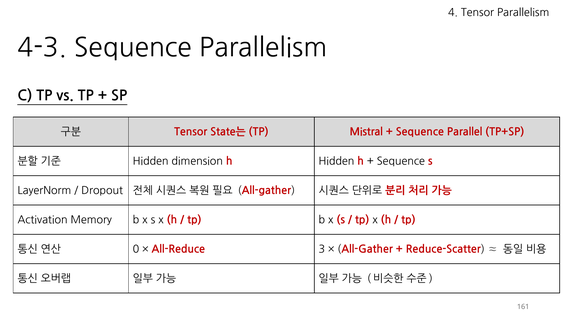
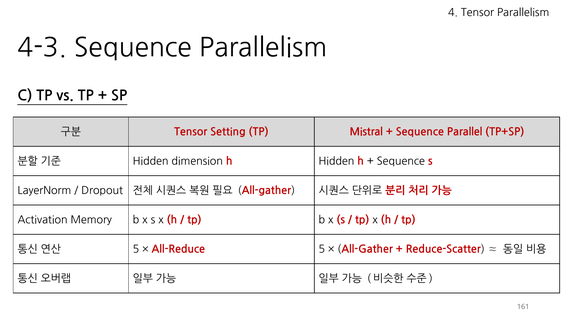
State는: State는 -> Setting (228, 132)
0: 0 -> 5 (136, 249)
All-Reduce 3: 3 -> 5 (322, 249)
